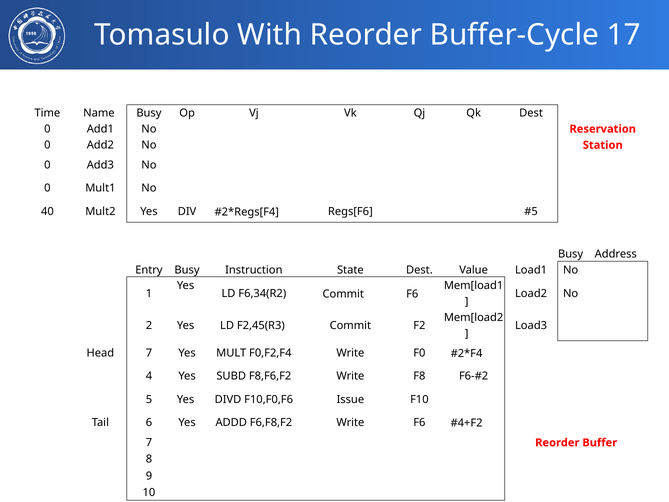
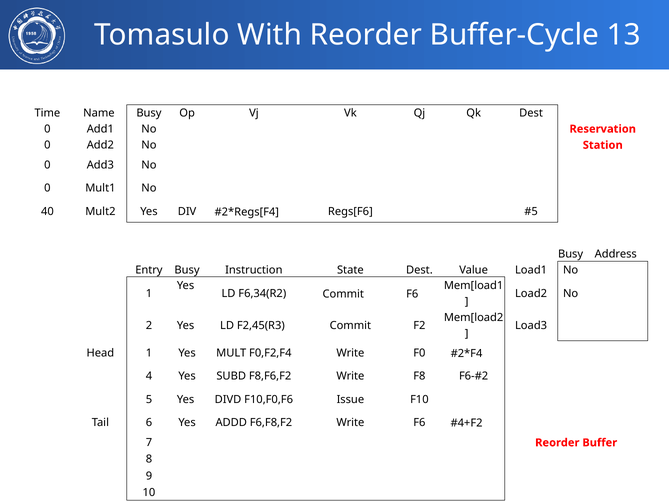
17: 17 -> 13 (624, 35)
Head 7: 7 -> 1 (149, 353)
